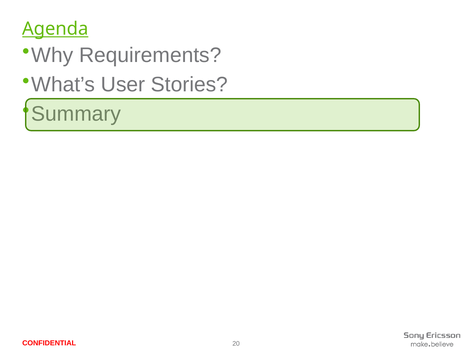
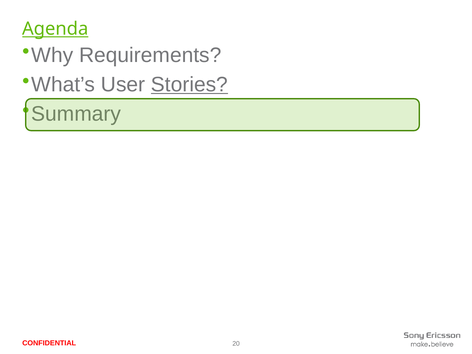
Stories underline: none -> present (189, 85)
